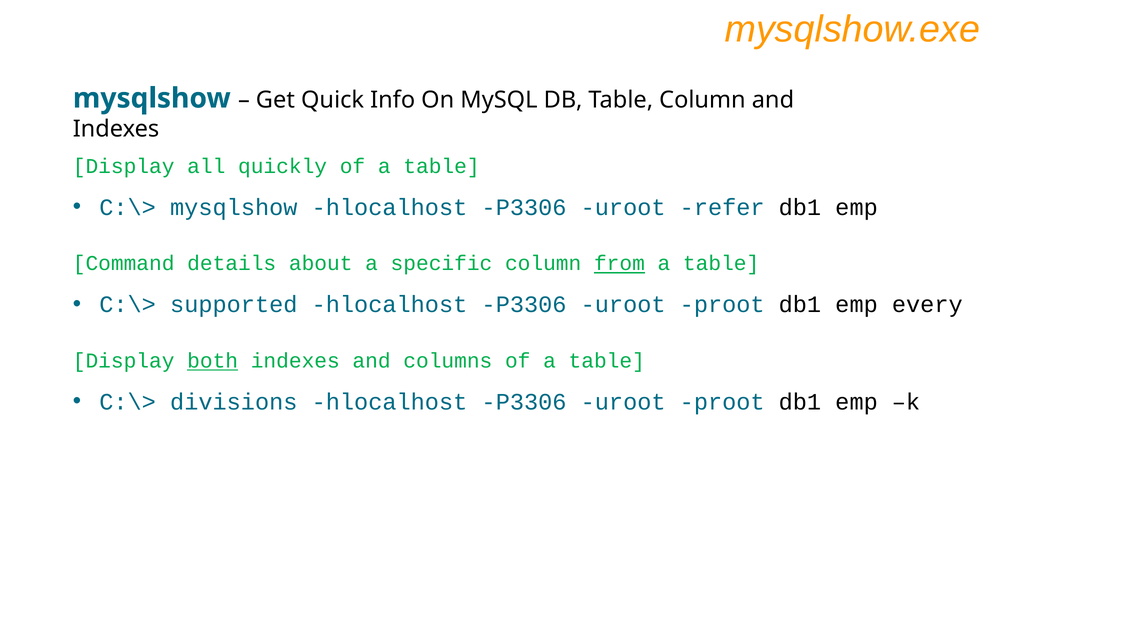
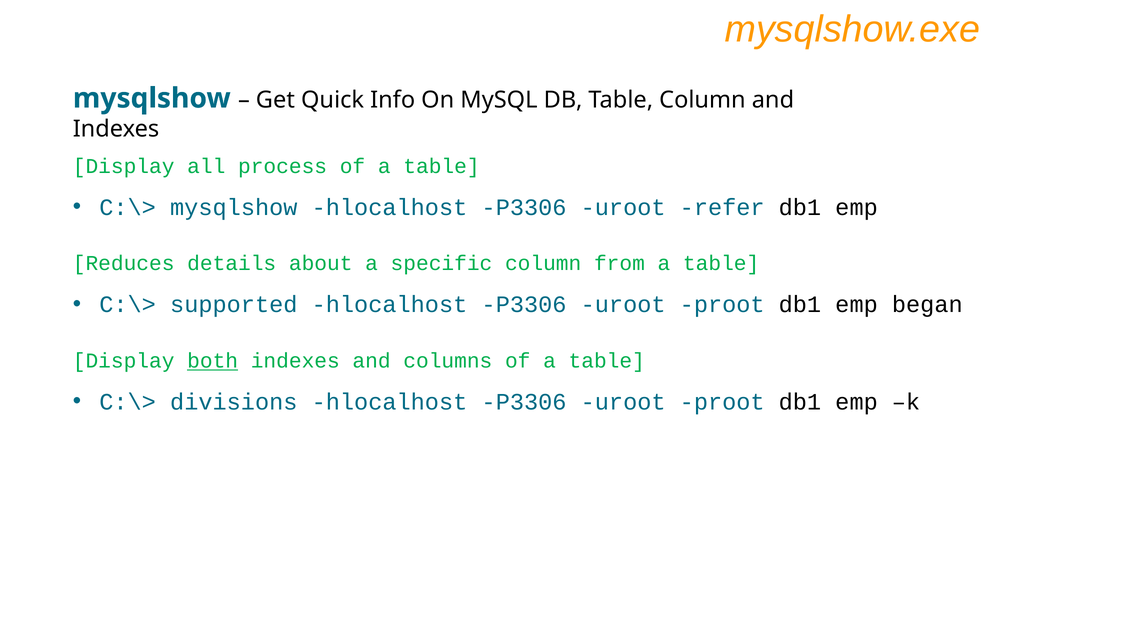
quickly: quickly -> process (283, 166)
Command: Command -> Reduces (124, 264)
from underline: present -> none (619, 264)
every: every -> began (927, 305)
